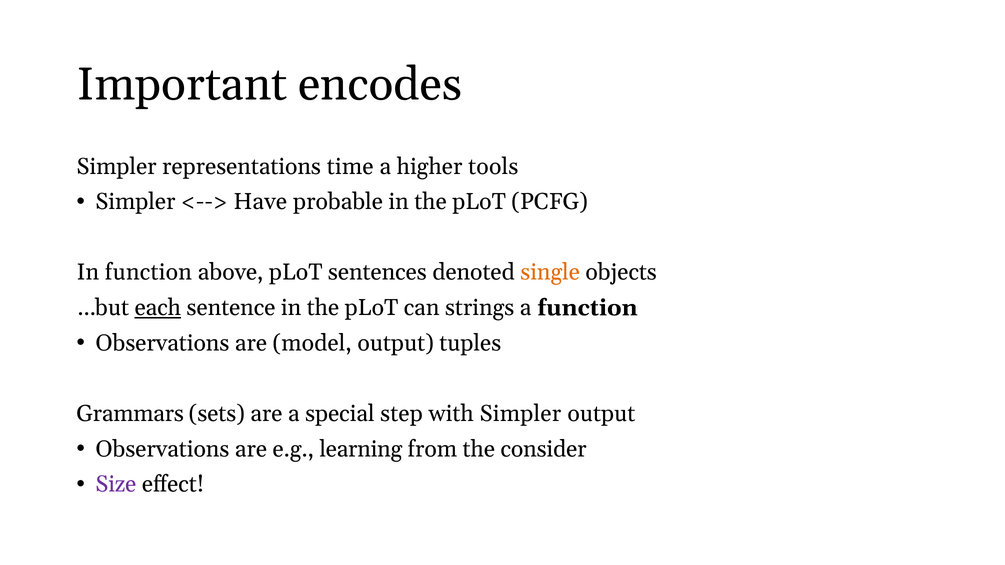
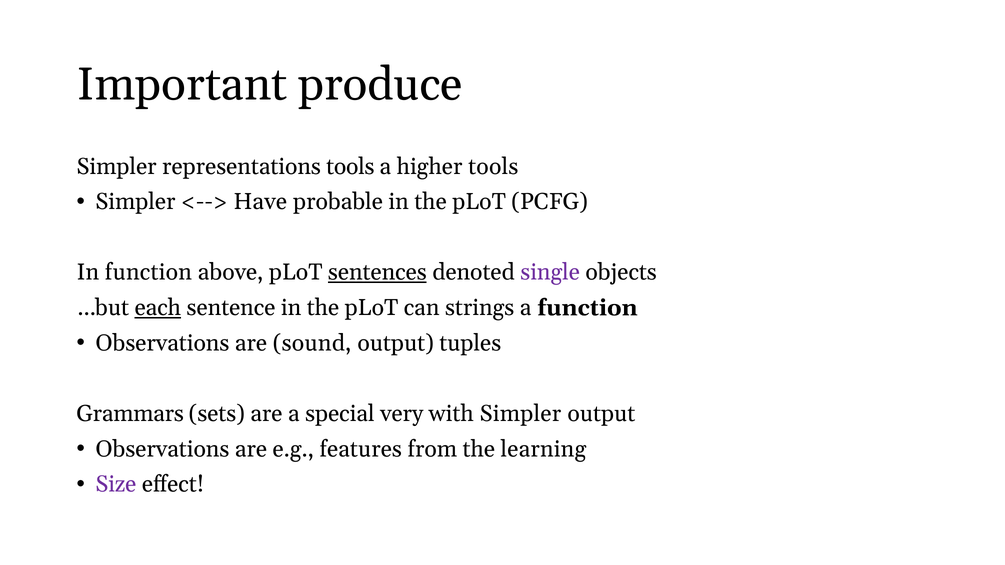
encodes: encodes -> produce (380, 84)
representations time: time -> tools (350, 167)
sentences underline: none -> present (377, 273)
single colour: orange -> purple (550, 273)
model: model -> sound (312, 343)
step: step -> very (402, 414)
learning: learning -> features (361, 449)
consider: consider -> learning (543, 449)
